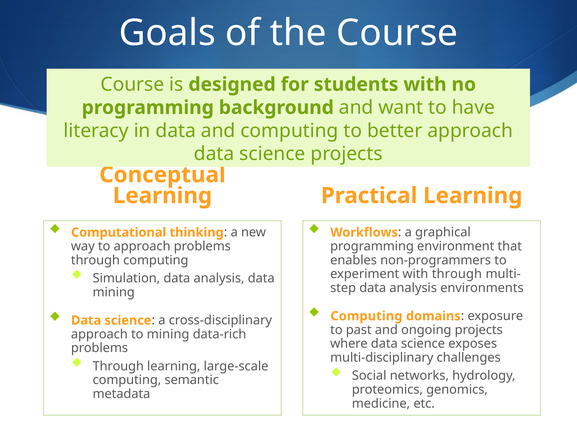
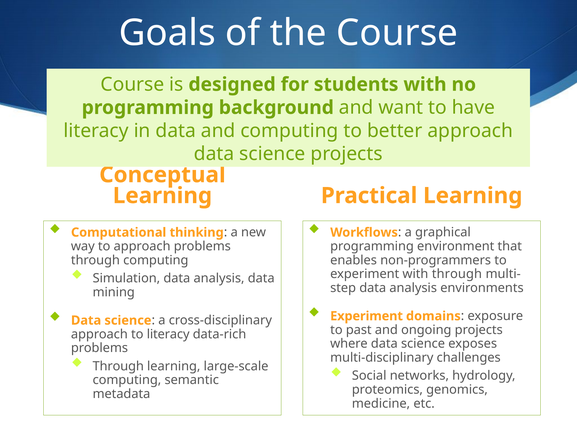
Computing: Computing -> Experiment (367, 316)
to mining: mining -> literacy (168, 334)
